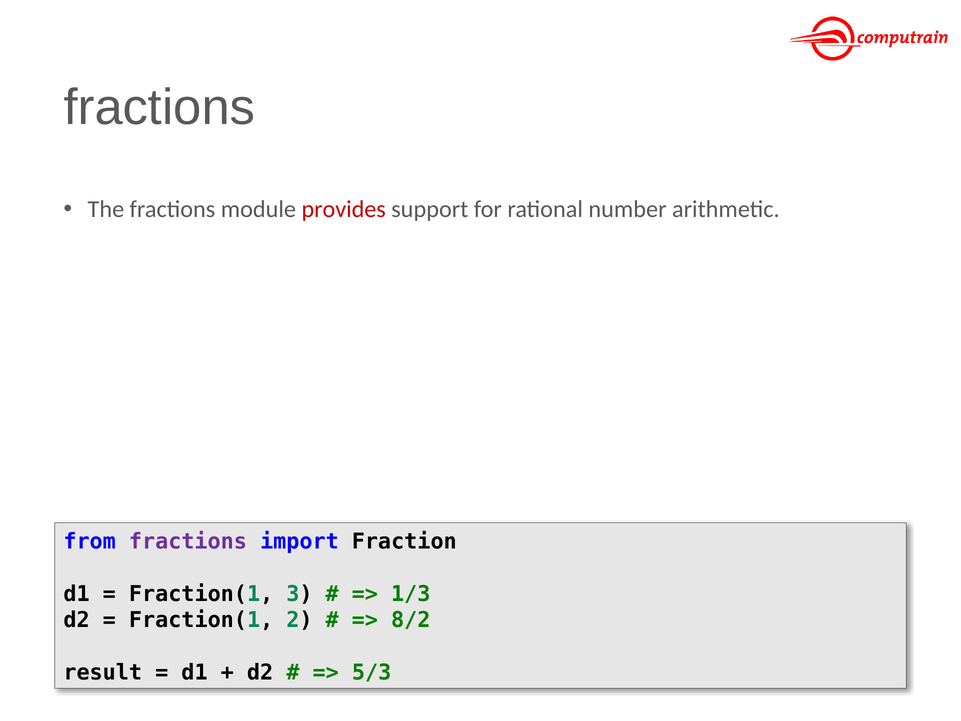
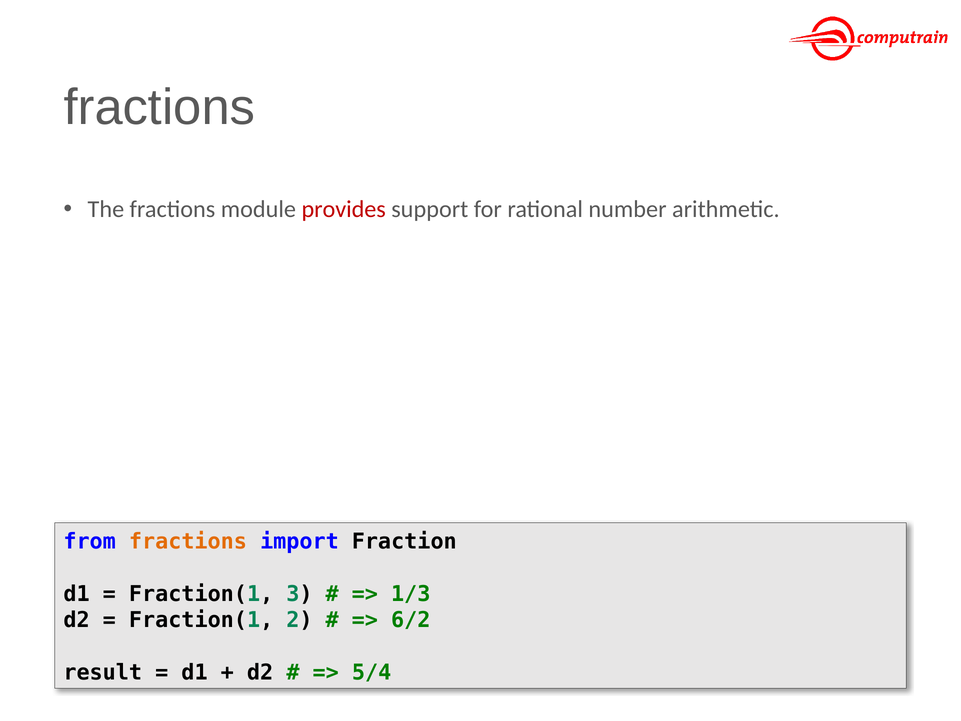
fractions colour: purple -> orange (188, 541)
8/2: 8/2 -> 6/2 (411, 620)
5/3: 5/3 -> 5/4 (372, 672)
